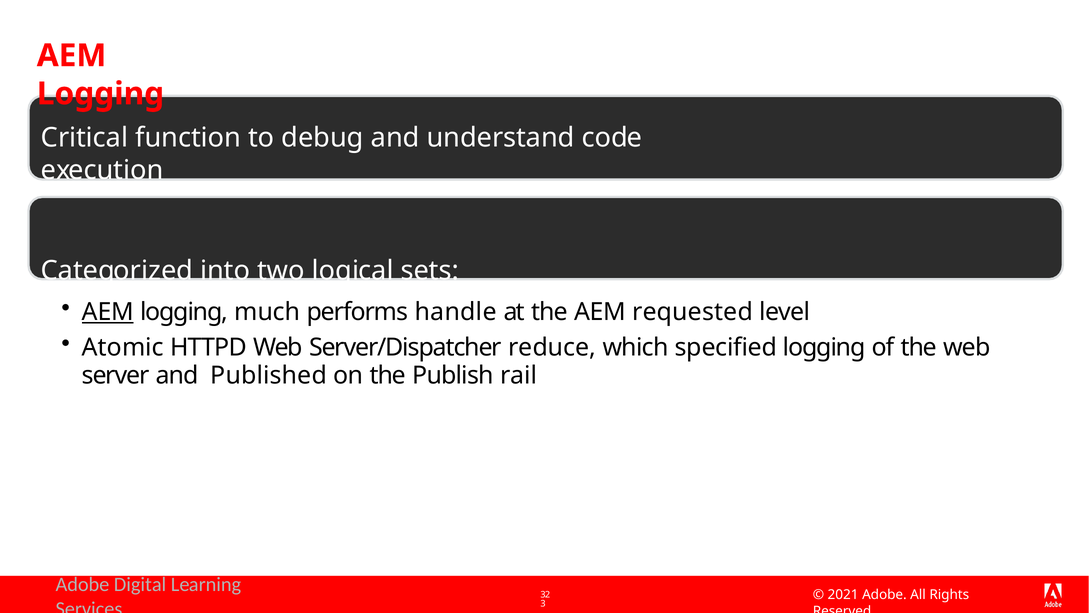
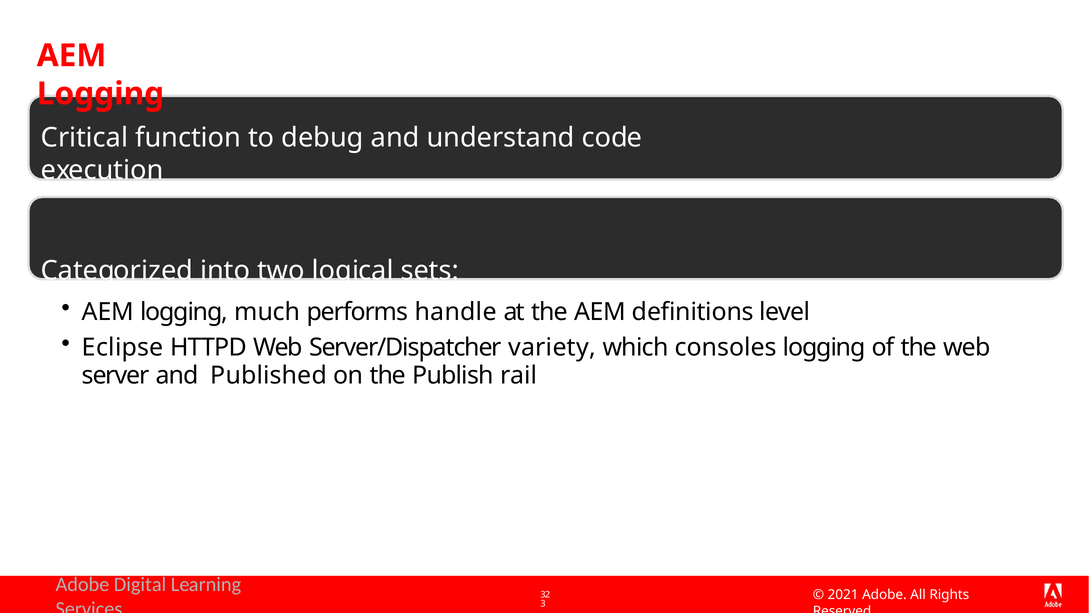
AEM underline: present -> none (108, 312)
requested: requested -> definitions (693, 312)
Atomic: Atomic -> Eclipse (123, 347)
reduce: reduce -> variety (552, 347)
specified: specified -> consoles (726, 347)
